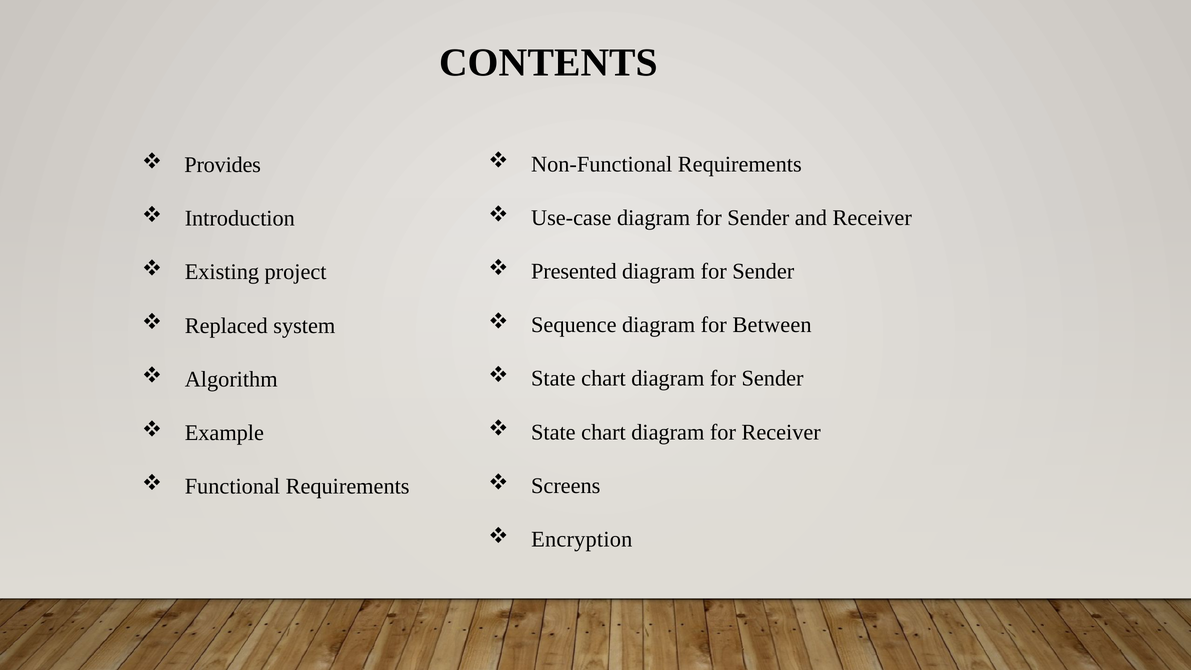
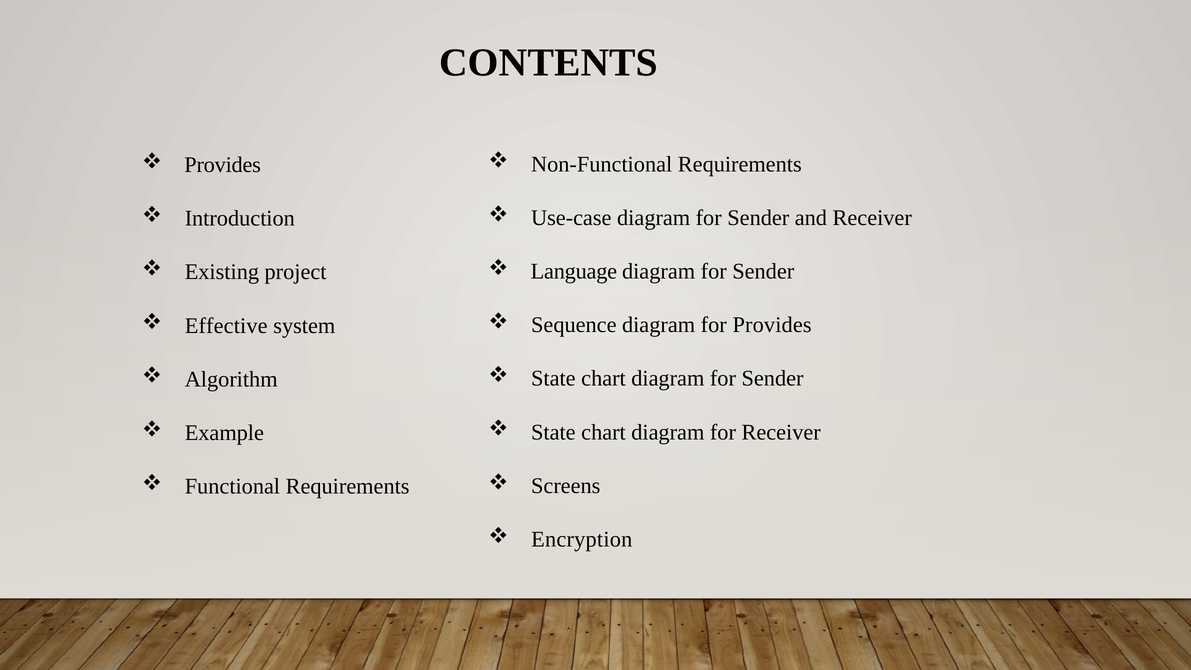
Presented: Presented -> Language (574, 271)
for Between: Between -> Provides (772, 325)
Replaced: Replaced -> Effective (226, 326)
